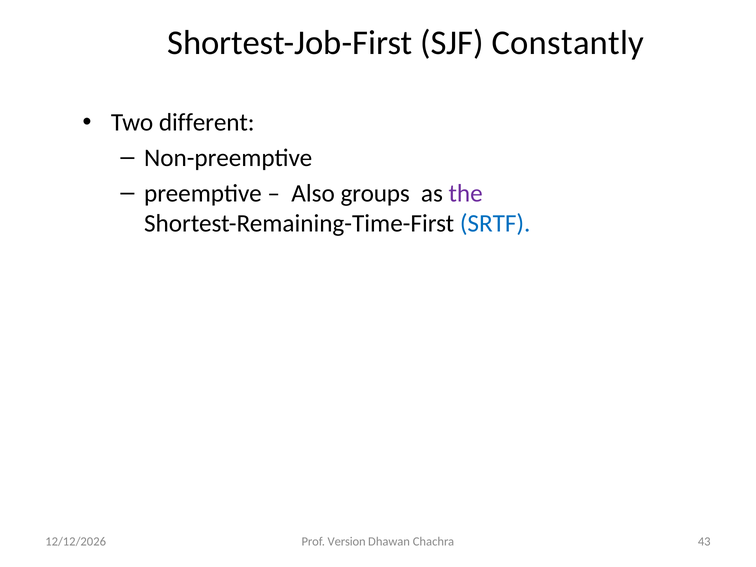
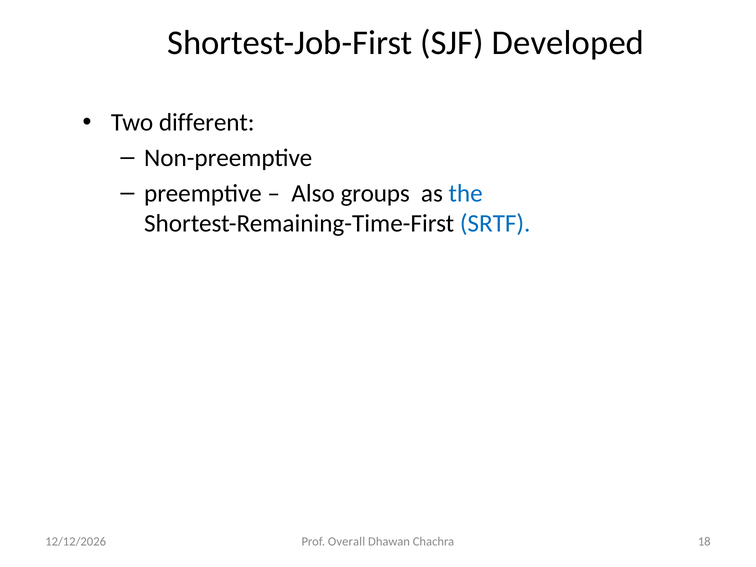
Constantly: Constantly -> Developed (568, 43)
the colour: purple -> blue (466, 193)
Version: Version -> Overall (347, 541)
43: 43 -> 18 (704, 541)
